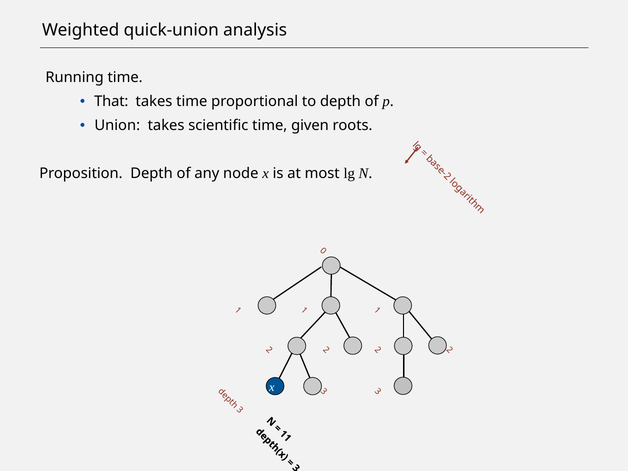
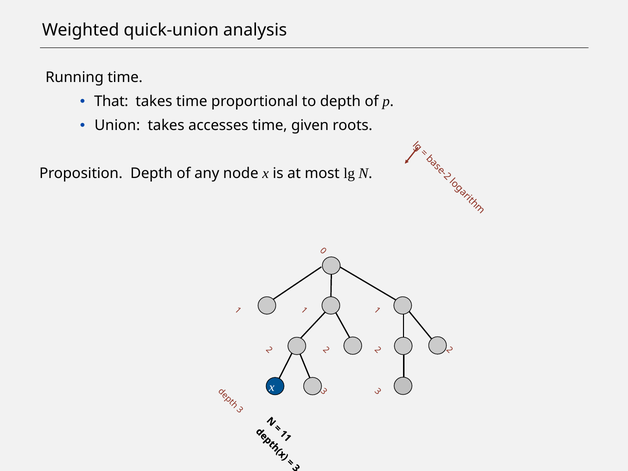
scientific: scientific -> accesses (218, 125)
